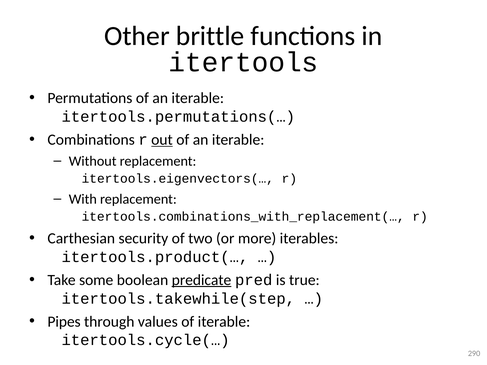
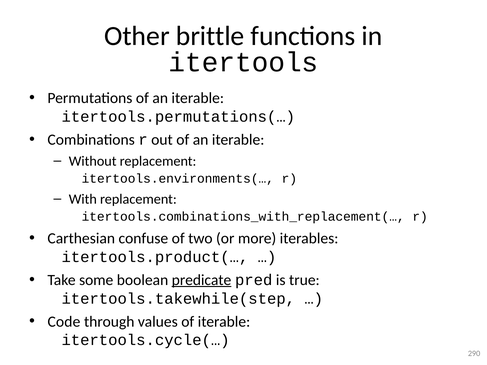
out underline: present -> none (162, 140)
itertools.eigenvectors(…: itertools.eigenvectors(… -> itertools.environments(… (178, 179)
security: security -> confuse (143, 238)
Pipes: Pipes -> Code (64, 322)
